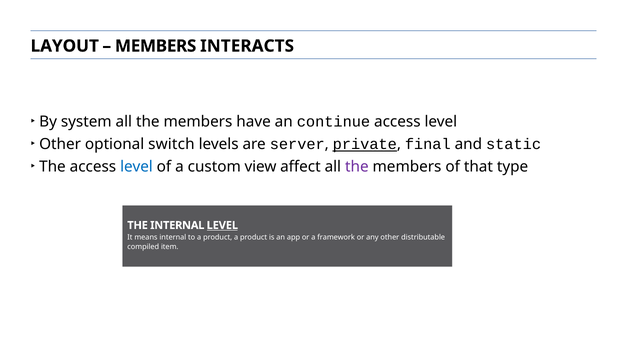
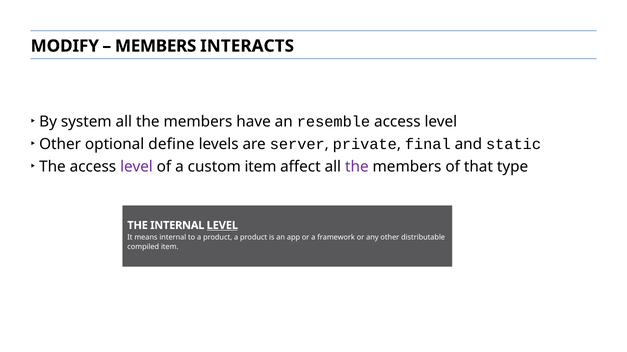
LAYOUT: LAYOUT -> MODIFY (65, 46)
continue: continue -> resemble (333, 122)
switch: switch -> define (171, 144)
private underline: present -> none (365, 144)
level colour: blue -> purple (136, 167)
custom view: view -> item (261, 167)
